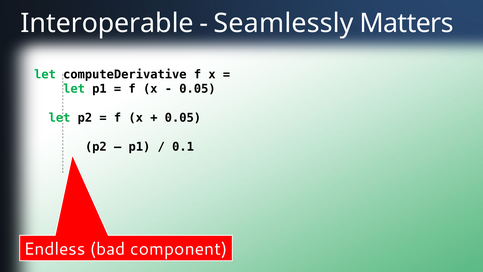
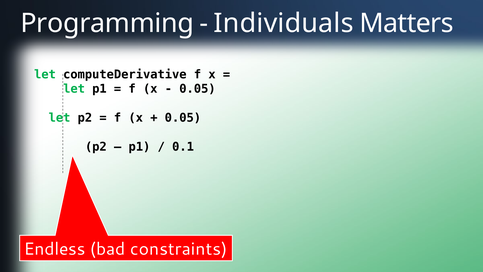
Interoperable: Interoperable -> Programming (107, 23)
Seamlessly: Seamlessly -> Individuals (284, 23)
component: component -> constraints (179, 249)
